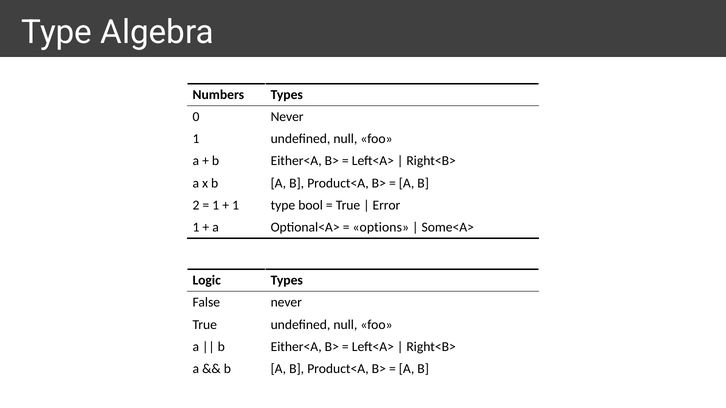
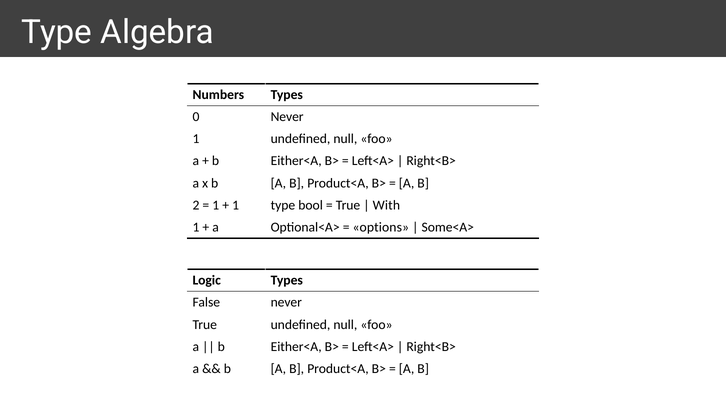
Error: Error -> With (386, 205)
